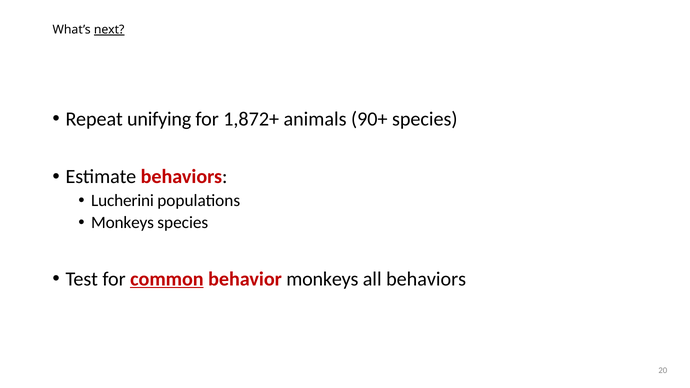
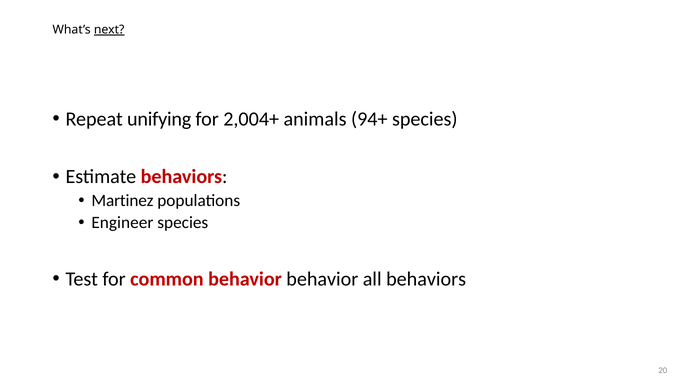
1,872+: 1,872+ -> 2,004+ (251, 119)
90+: 90+ -> 94+ (369, 119)
Lucherini: Lucherini -> Martinez (122, 201)
Monkeys: Monkeys -> Engineer (122, 223)
common underline: present -> none (167, 279)
behavior monkeys: monkeys -> behavior (322, 279)
